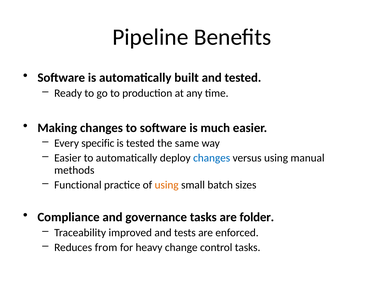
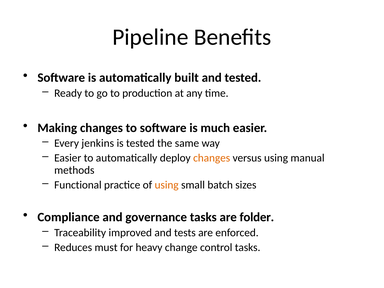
specific: specific -> jenkins (98, 143)
changes colour: blue -> orange (212, 158)
from: from -> must (106, 247)
